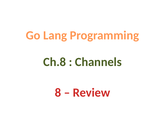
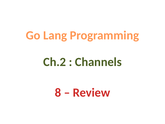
Ch.8: Ch.8 -> Ch.2 (55, 62)
